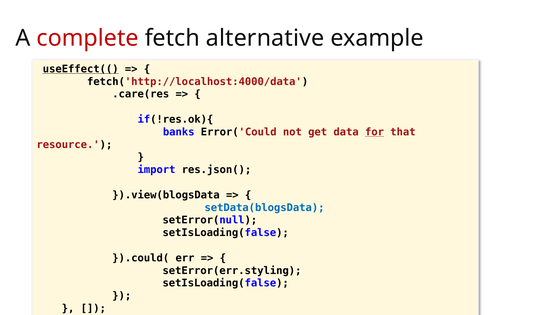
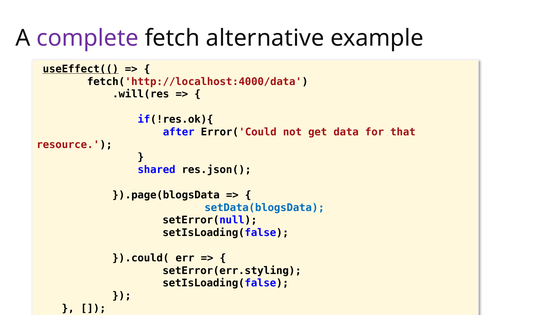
complete colour: red -> purple (88, 38)
.care(res: .care(res -> .will(res (141, 94)
banks: banks -> after (179, 132)
for underline: present -> none (375, 132)
import: import -> shared (157, 170)
}).view(blogsData: }).view(blogsData -> }).page(blogsData (166, 195)
